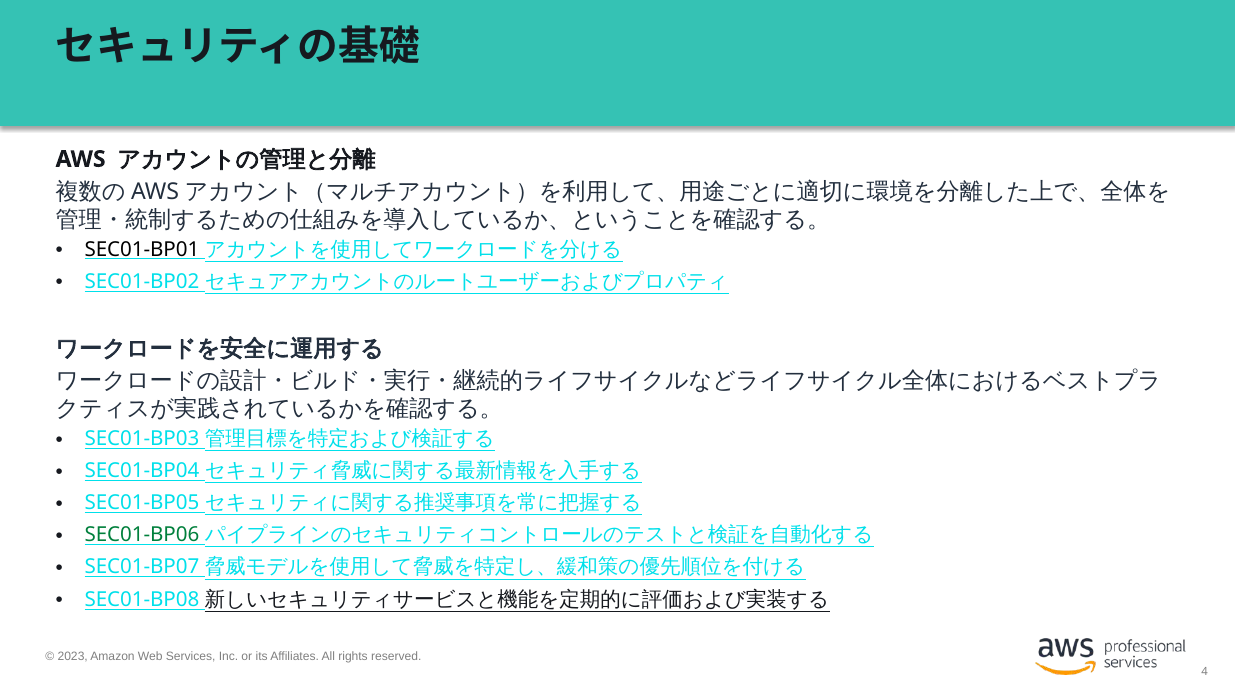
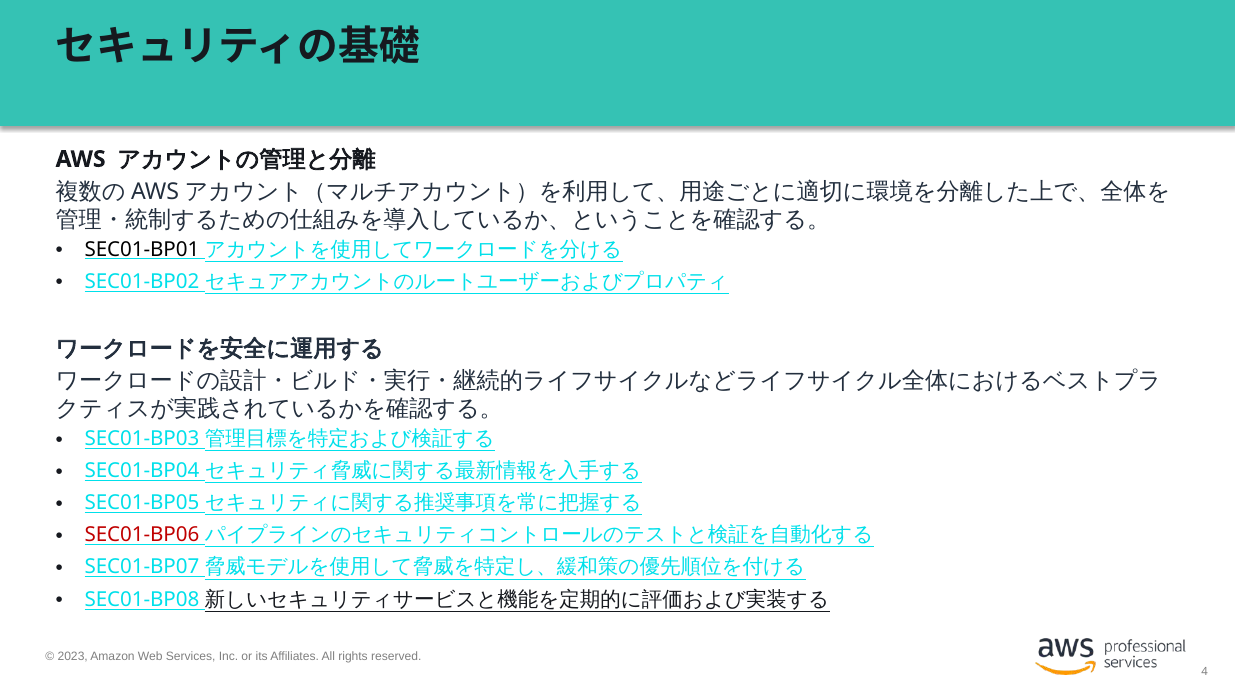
SEC01-BP06 colour: green -> red (142, 535)
